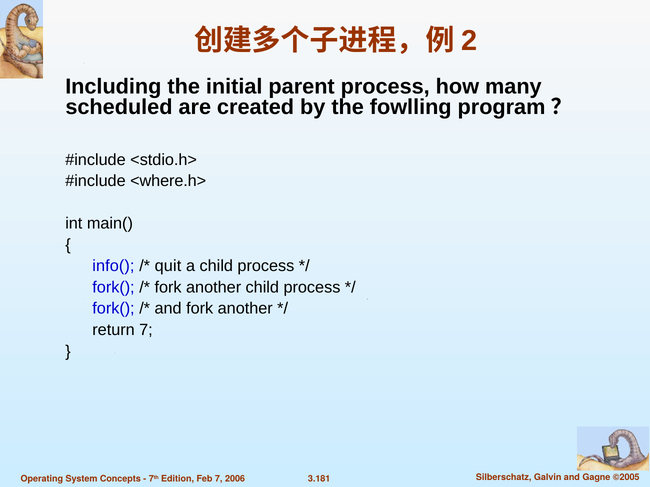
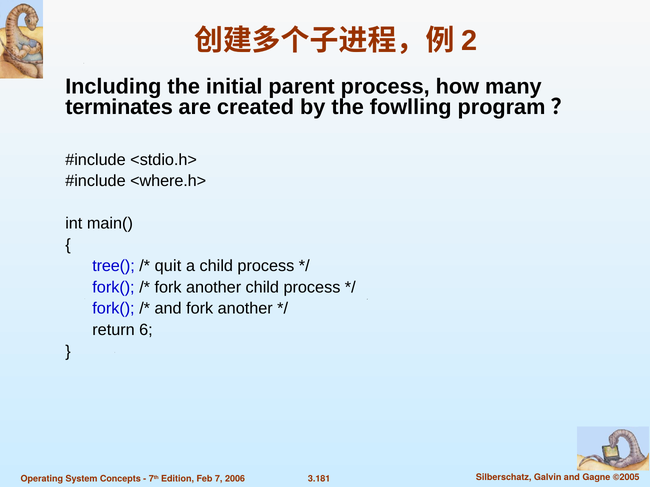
scheduled: scheduled -> terminates (119, 107)
info(: info( -> tree( (114, 266)
return 7: 7 -> 6 (146, 330)
